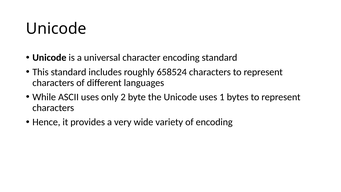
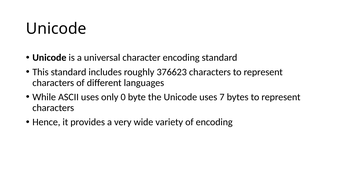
658524: 658524 -> 376623 (172, 72)
2: 2 -> 0 (123, 97)
1: 1 -> 7 (222, 97)
